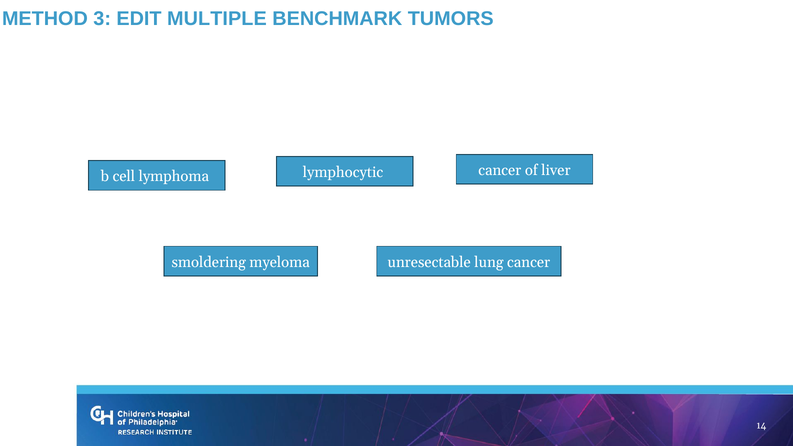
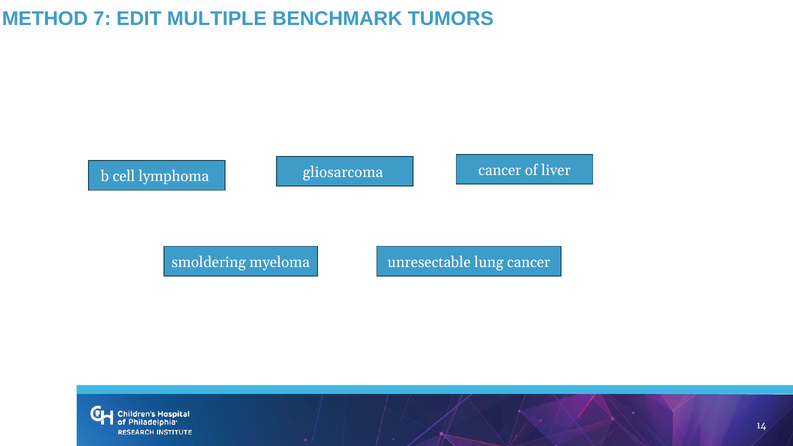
3: 3 -> 7 (102, 19)
lymphocytic: lymphocytic -> gliosarcoma (343, 172)
